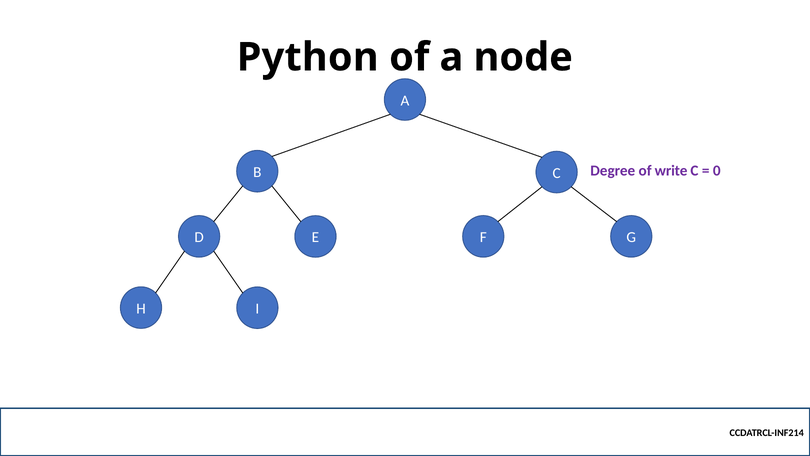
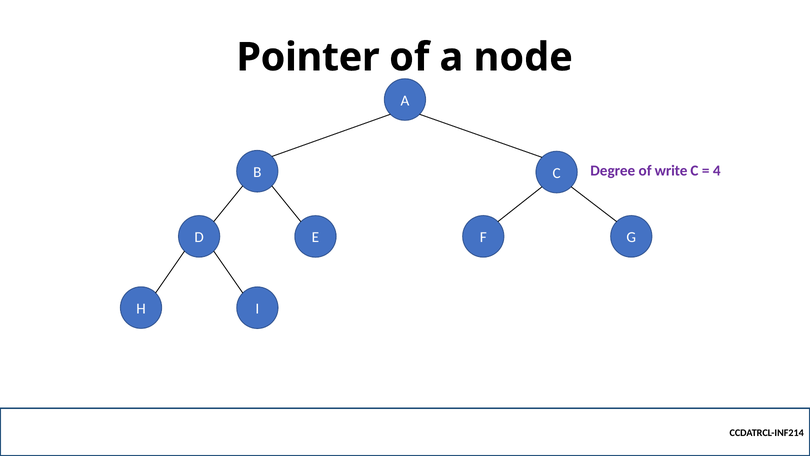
Python: Python -> Pointer (308, 57)
0: 0 -> 4 (717, 170)
